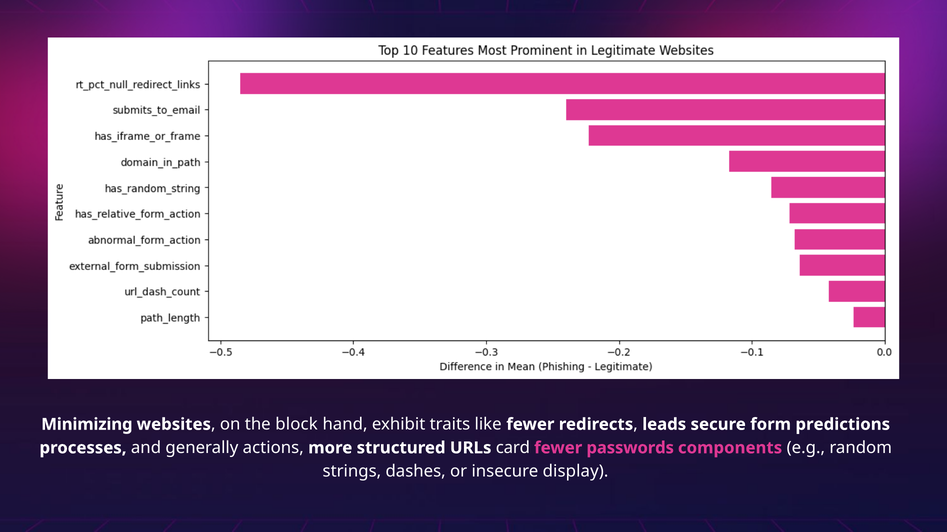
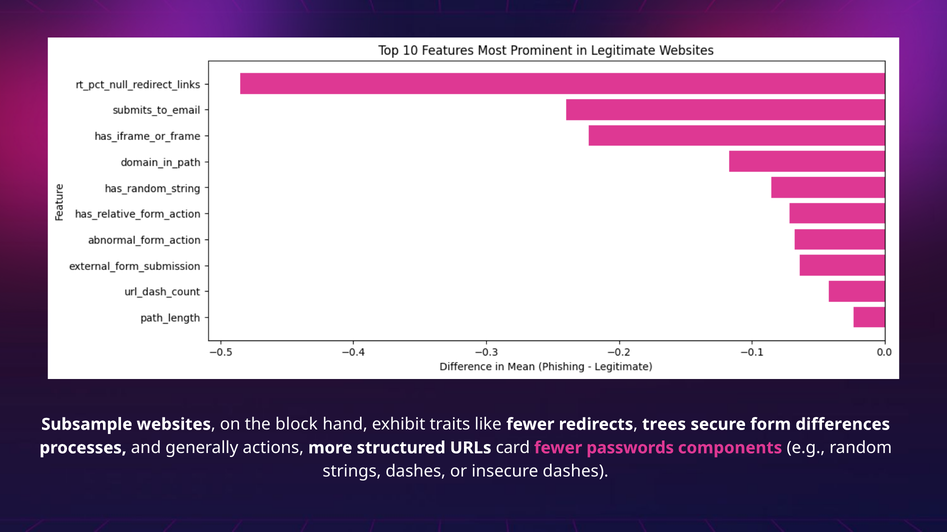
Minimizing: Minimizing -> Subsample (87, 425)
leads: leads -> trees (664, 425)
predictions: predictions -> differences (843, 425)
insecure display: display -> dashes (576, 472)
